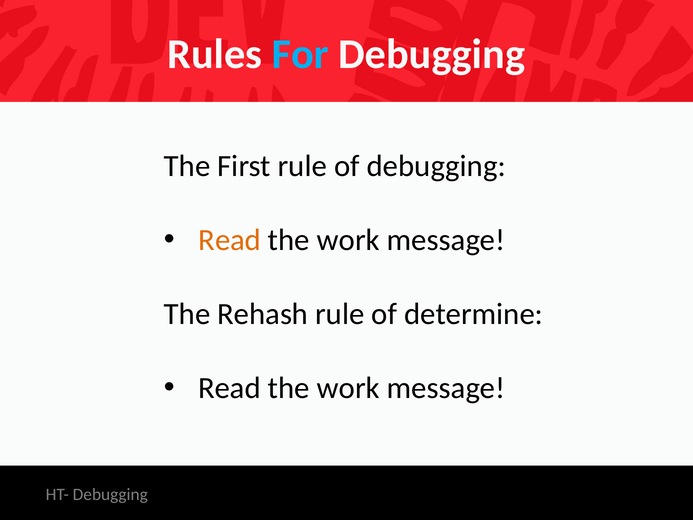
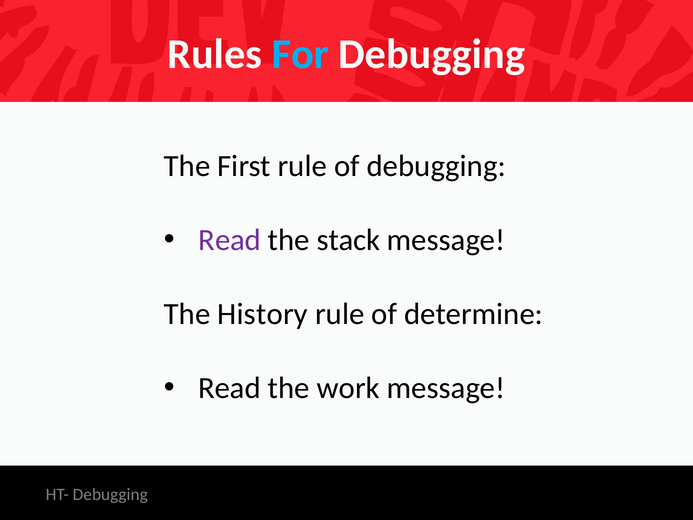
Read colour: orange -> purple (230, 240)
work: work -> stack (348, 240)
Rehash: Rehash -> History (263, 314)
